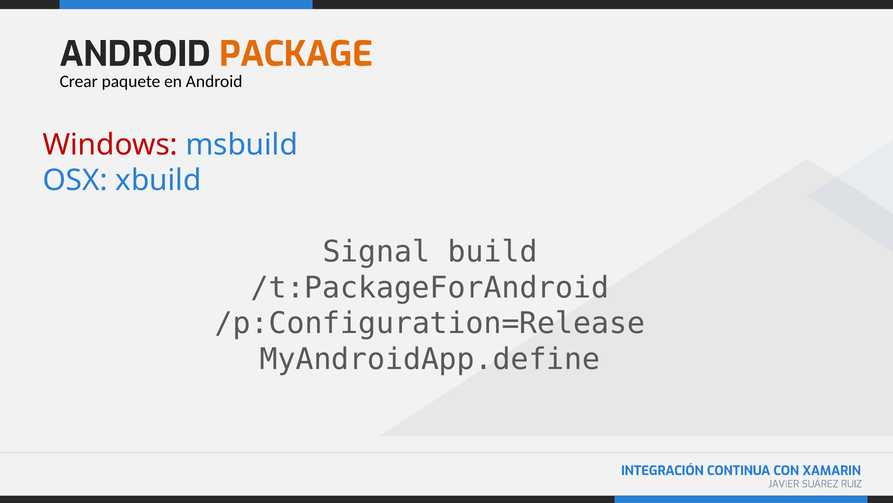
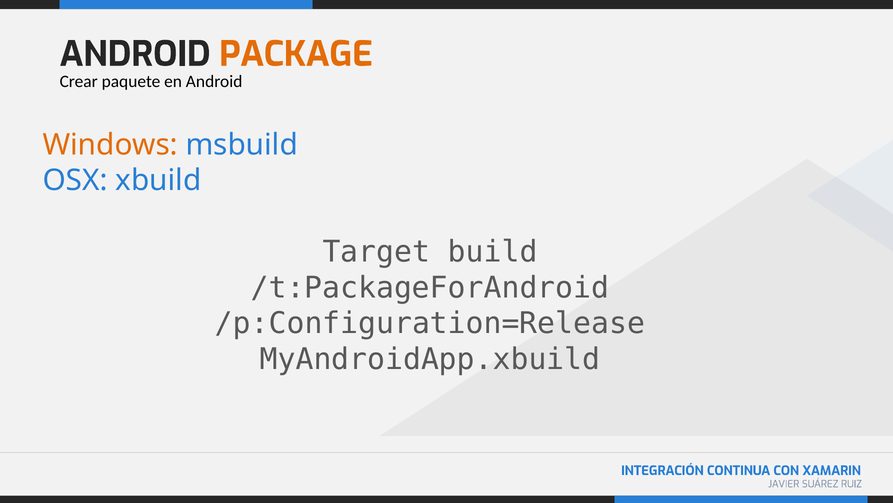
Windows colour: red -> orange (110, 145)
Signal: Signal -> Target (376, 252)
MyAndroidApp.define: MyAndroidApp.define -> MyAndroidApp.xbuild (430, 359)
